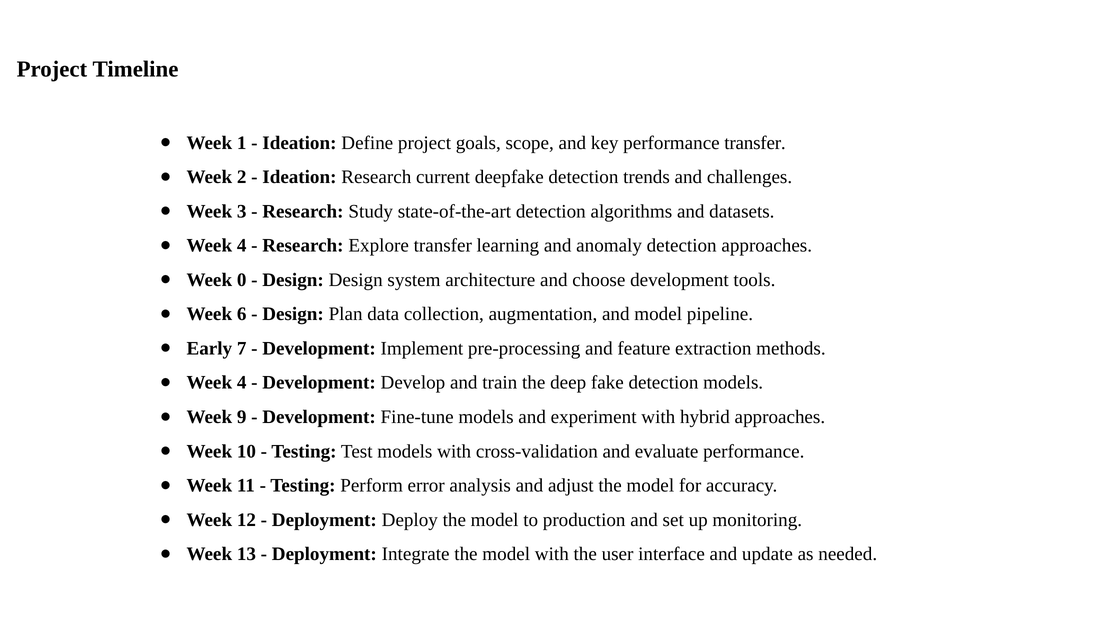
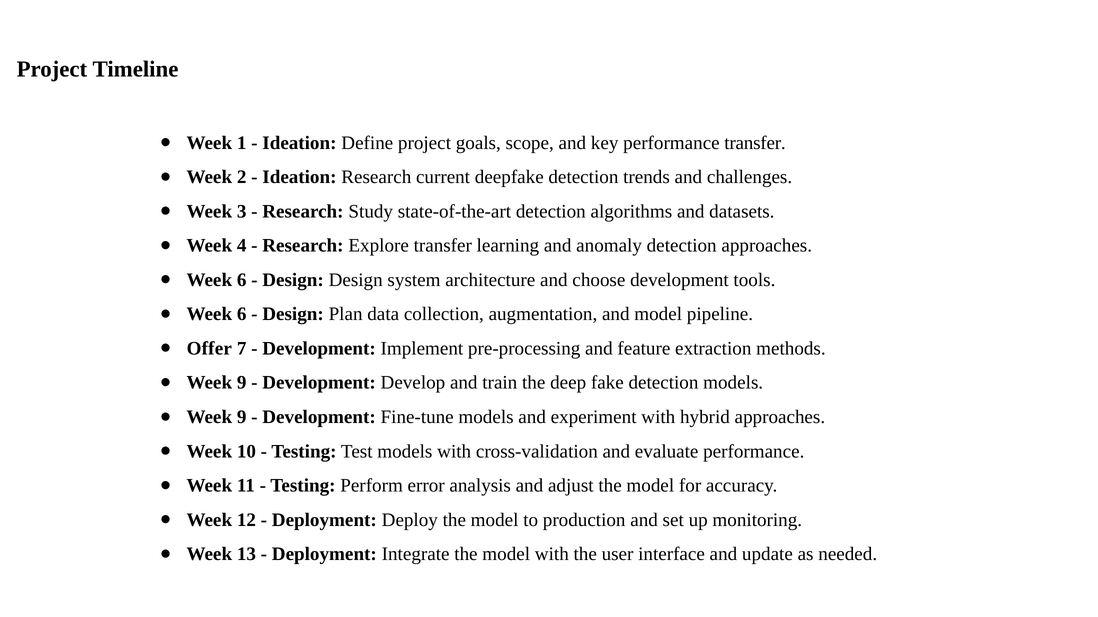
0: 0 -> 6 (242, 280)
Early: Early -> Offer (209, 349)
4: 4 -> 9 (242, 383)
